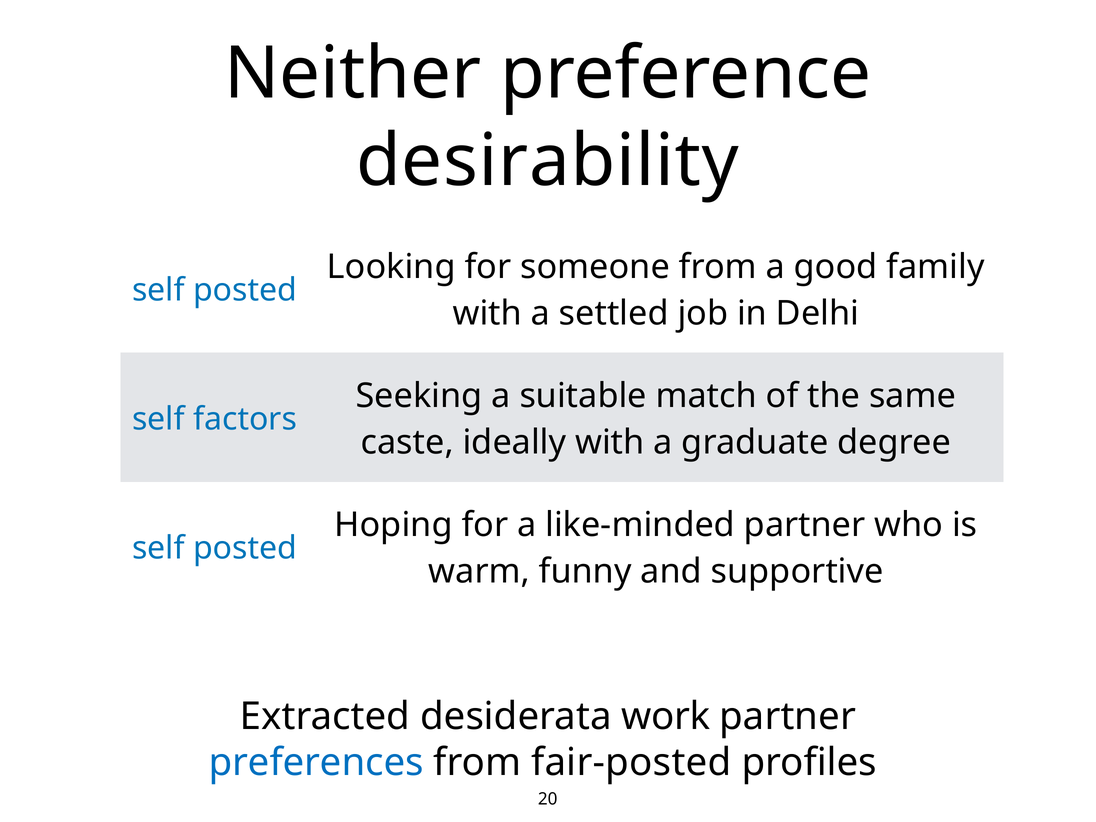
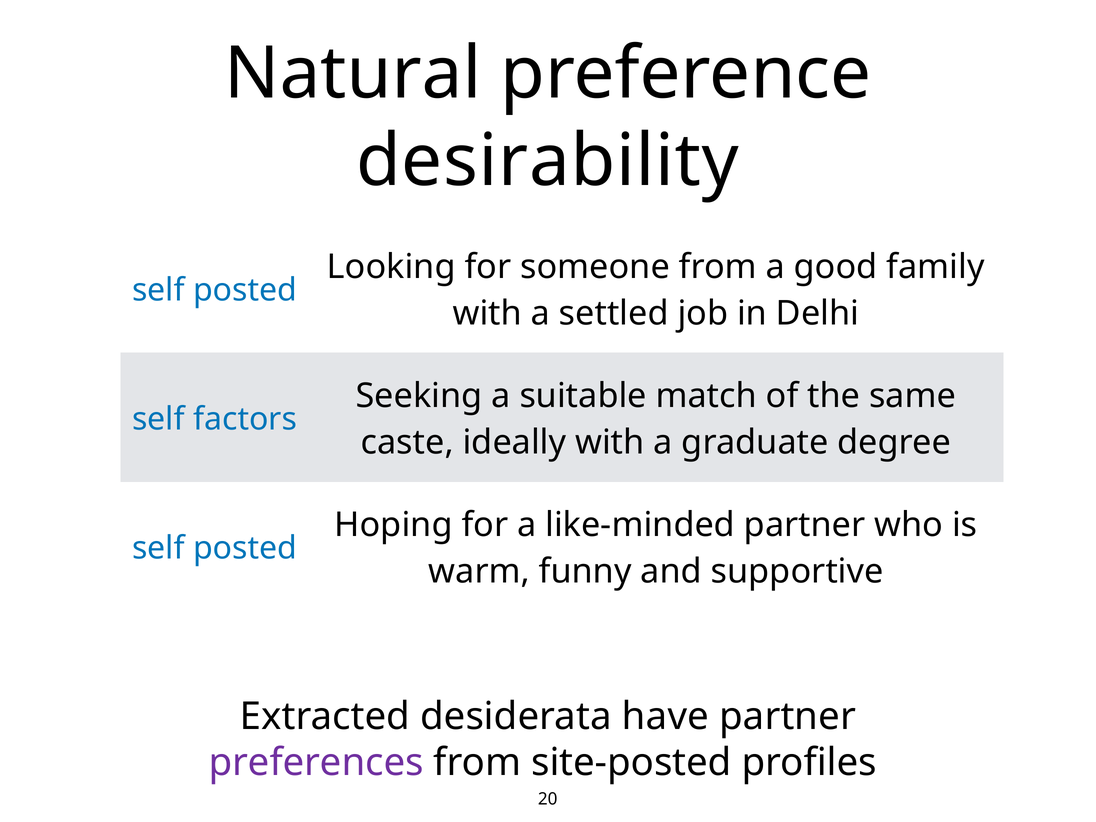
Neither: Neither -> Natural (353, 74)
work: work -> have (665, 716)
preferences colour: blue -> purple (316, 763)
fair-posted: fair-posted -> site-posted (631, 763)
